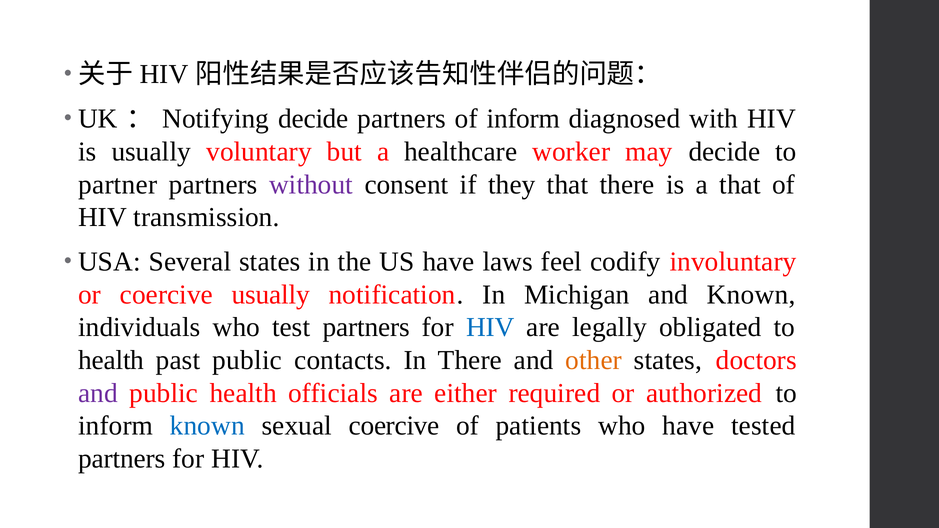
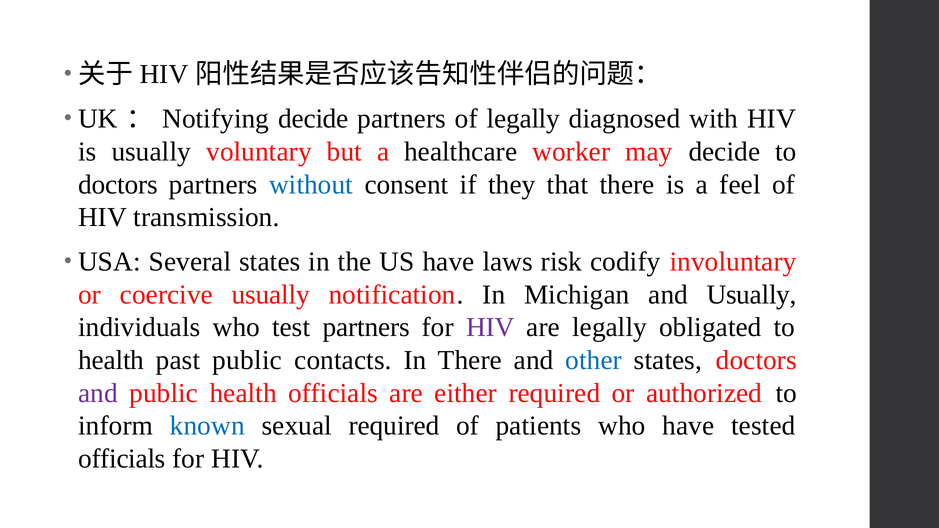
of inform: inform -> legally (523, 119)
partner: partner -> doctors (118, 185)
without colour: purple -> blue (311, 185)
a that: that -> feel (740, 185)
feel: feel -> risk (561, 262)
and Known: Known -> Usually (752, 295)
HIV colour: blue -> purple (490, 328)
other colour: orange -> blue (594, 360)
sexual coercive: coercive -> required (394, 426)
partners: partners -> officials (122, 459)
